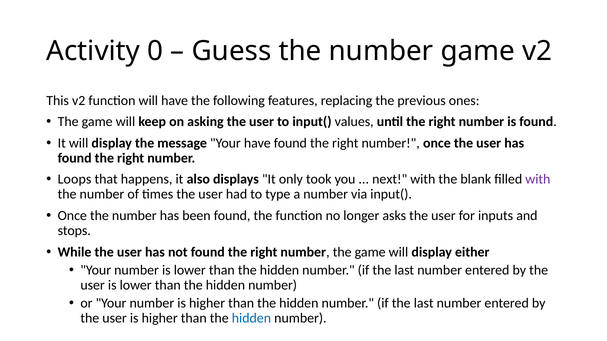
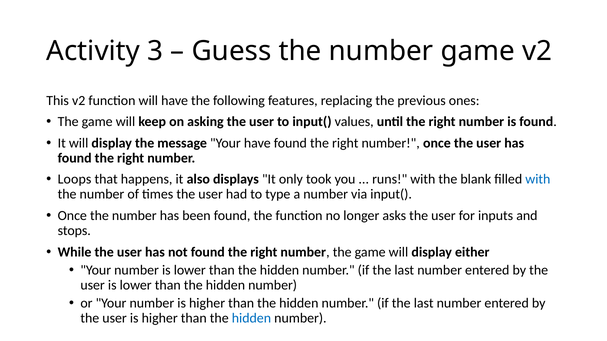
0: 0 -> 3 (155, 51)
next: next -> runs (390, 180)
with colour: purple -> blue (538, 180)
